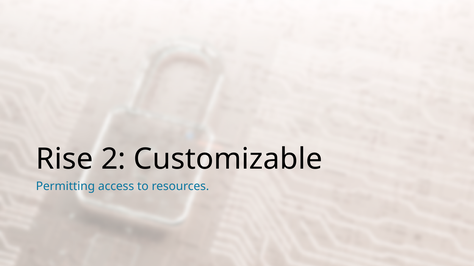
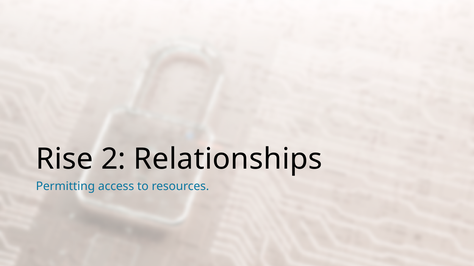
Customizable: Customizable -> Relationships (228, 159)
